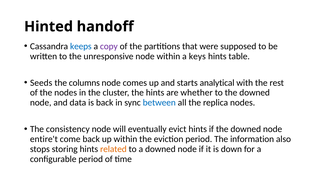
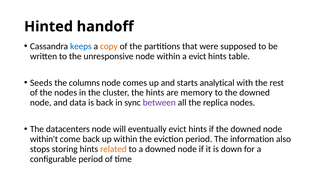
copy colour: purple -> orange (109, 46)
a keys: keys -> evict (197, 56)
whether: whether -> memory (197, 93)
between colour: blue -> purple (159, 102)
consistency: consistency -> datacenters (68, 129)
entire't: entire't -> within't (44, 139)
